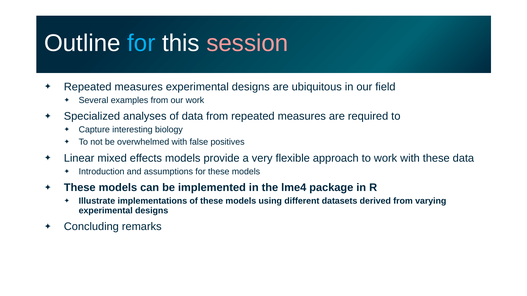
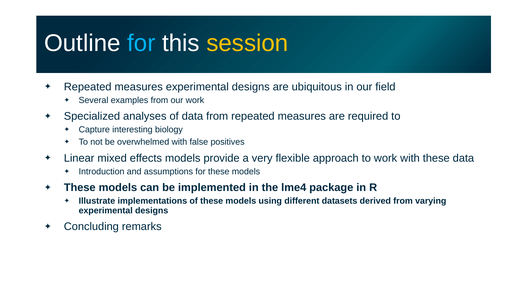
session colour: pink -> yellow (247, 43)
